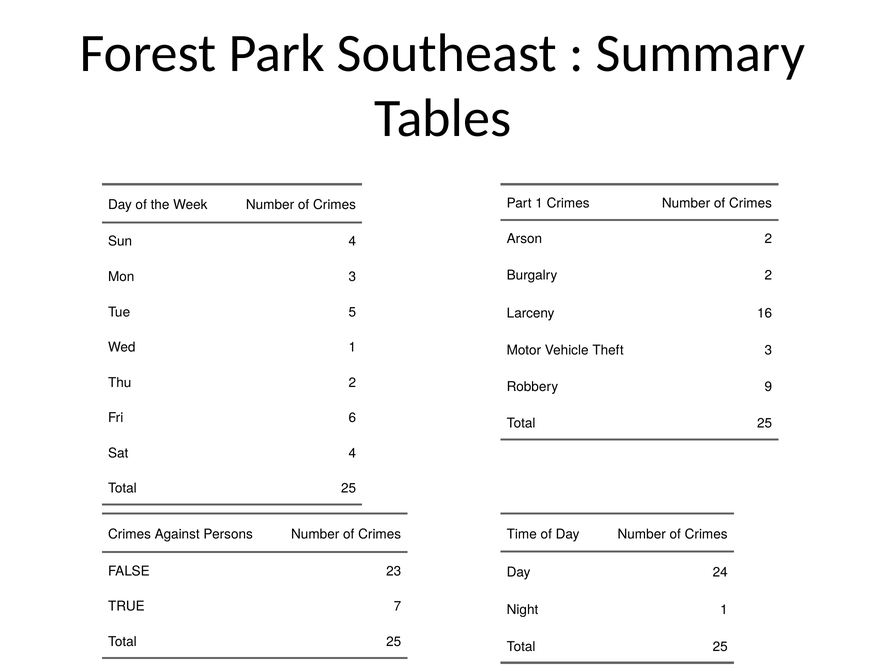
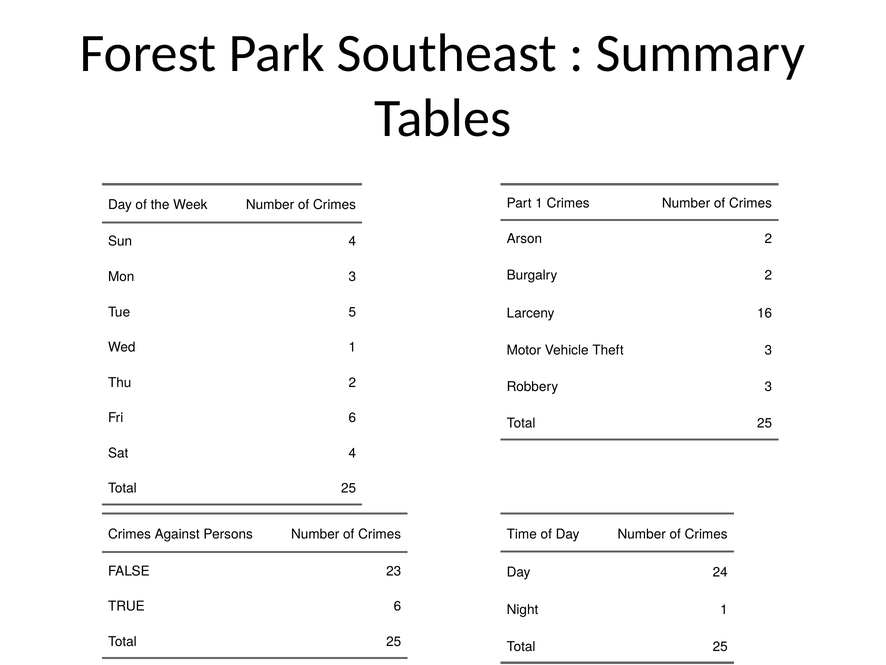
Robbery 9: 9 -> 3 (768, 386)
TRUE 7: 7 -> 6 (398, 606)
